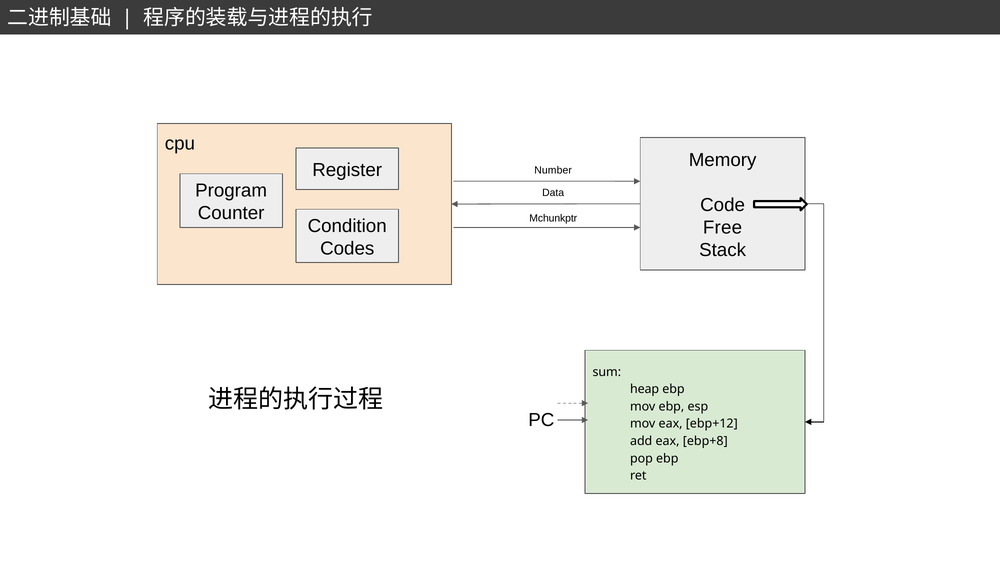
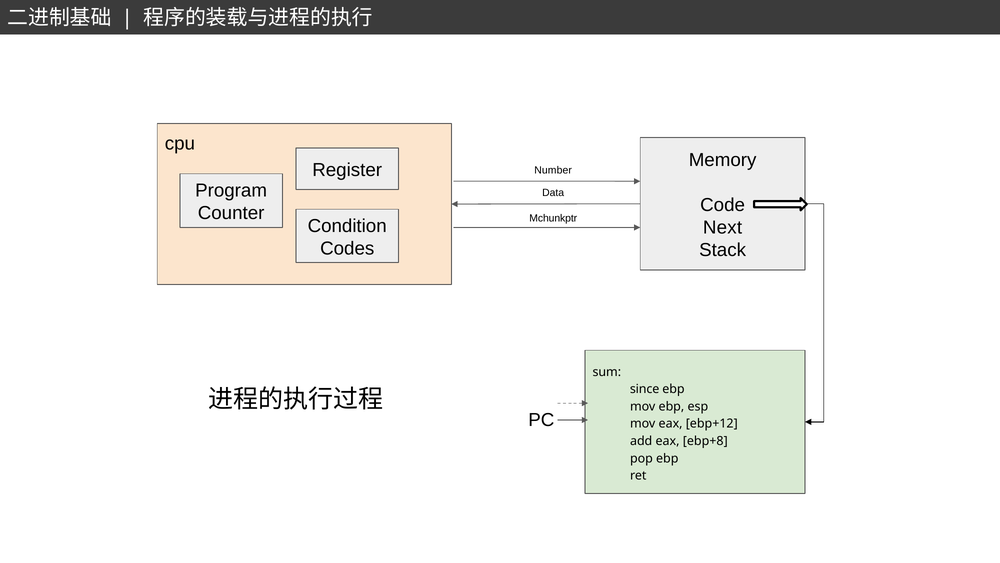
Free: Free -> Next (723, 227)
heap: heap -> since (645, 389)
